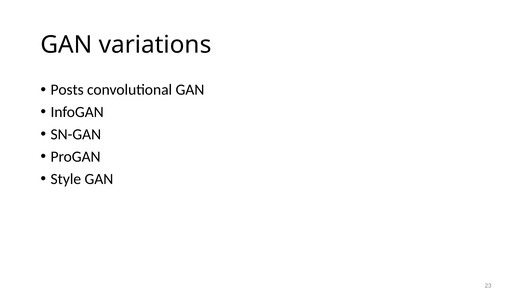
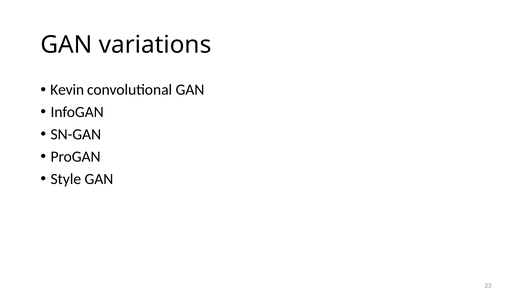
Posts: Posts -> Kevin (67, 90)
